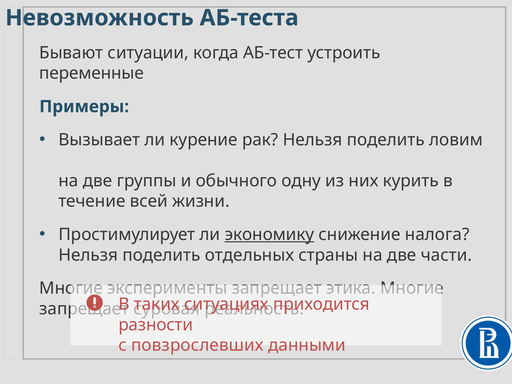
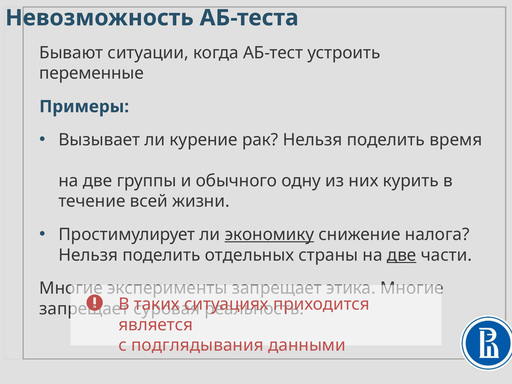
ловим: ловим -> время (456, 140)
две underline: none -> present (402, 255)
разности: разности -> является (156, 325)
повзрослевших: повзрослевших -> подглядывания (197, 345)
